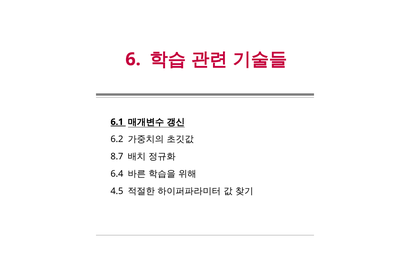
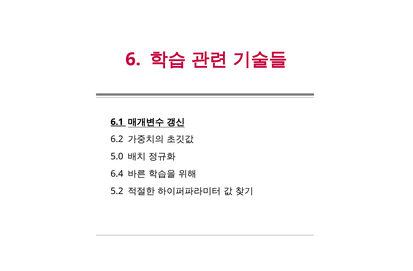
8.7: 8.7 -> 5.0 (117, 157)
4.5: 4.5 -> 5.2 (117, 191)
